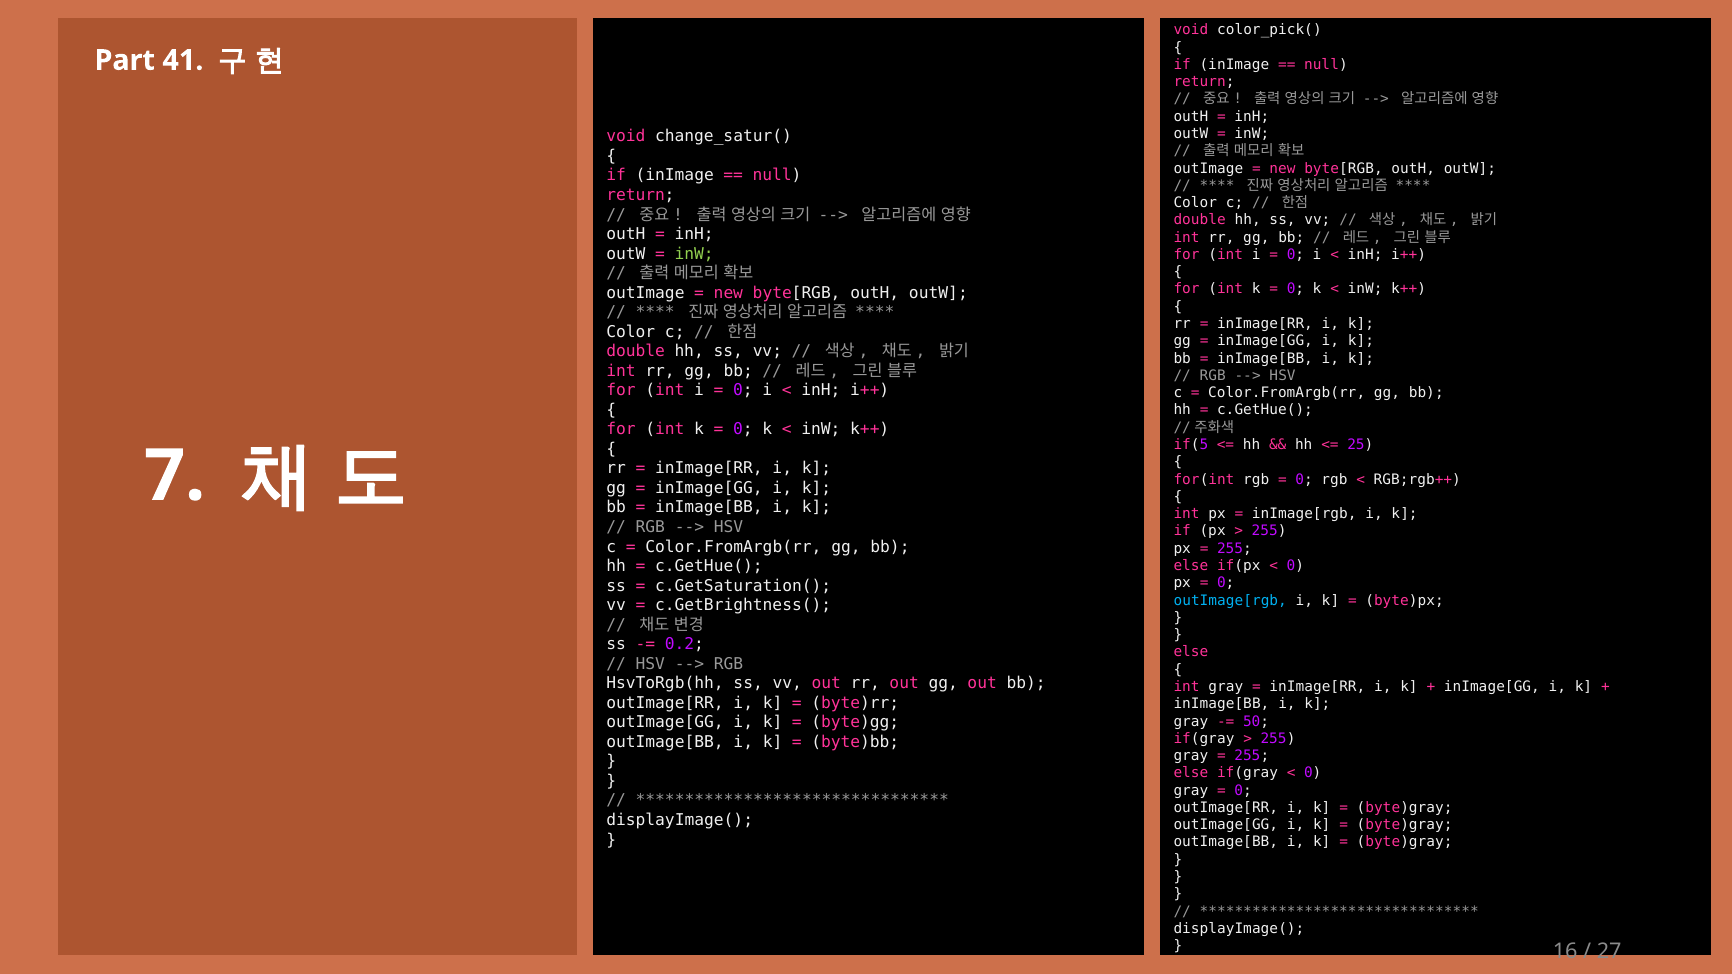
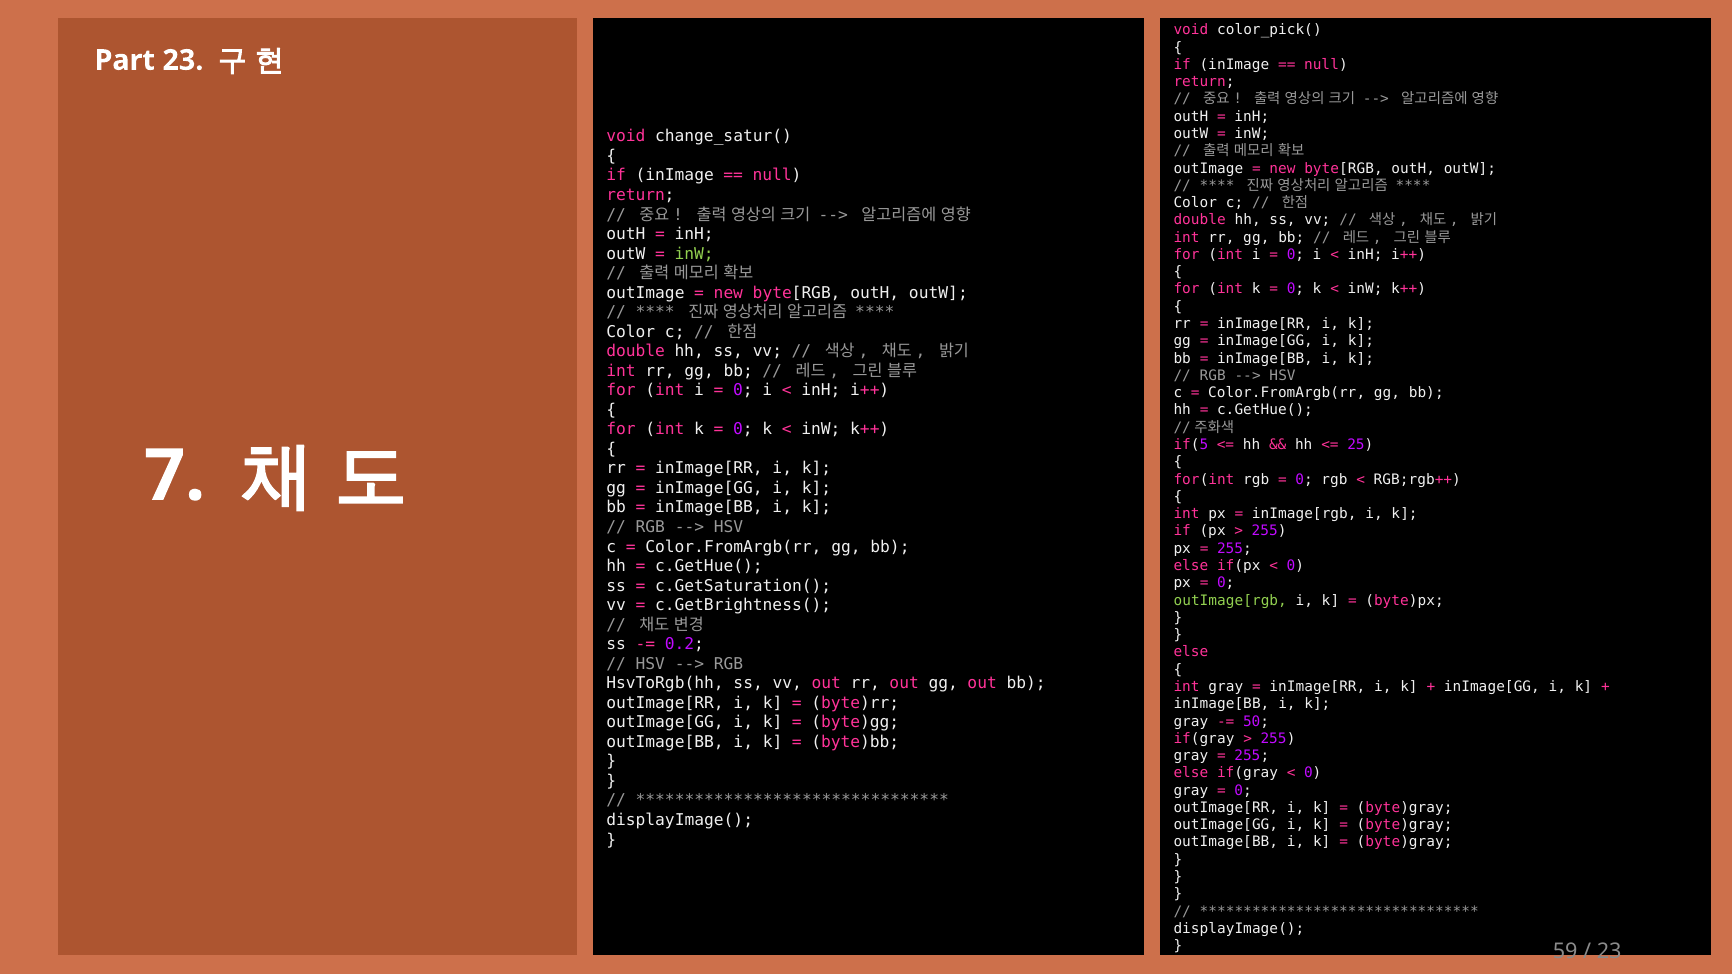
Part 41: 41 -> 23 (183, 60)
outImage[rgb colour: light blue -> light green (1230, 600)
16: 16 -> 59 (1565, 952)
27: 27 -> 23 (1609, 952)
